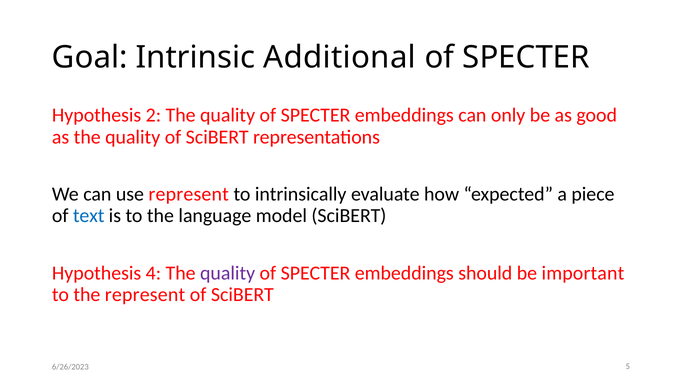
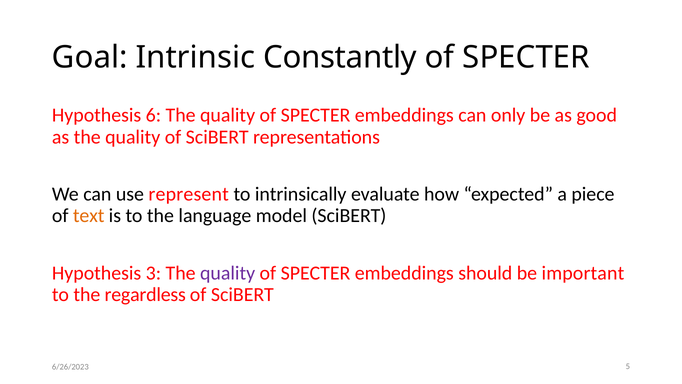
Additional: Additional -> Constantly (340, 57)
2: 2 -> 6 (153, 115)
text colour: blue -> orange (89, 215)
4: 4 -> 3 (153, 273)
the represent: represent -> regardless (145, 294)
